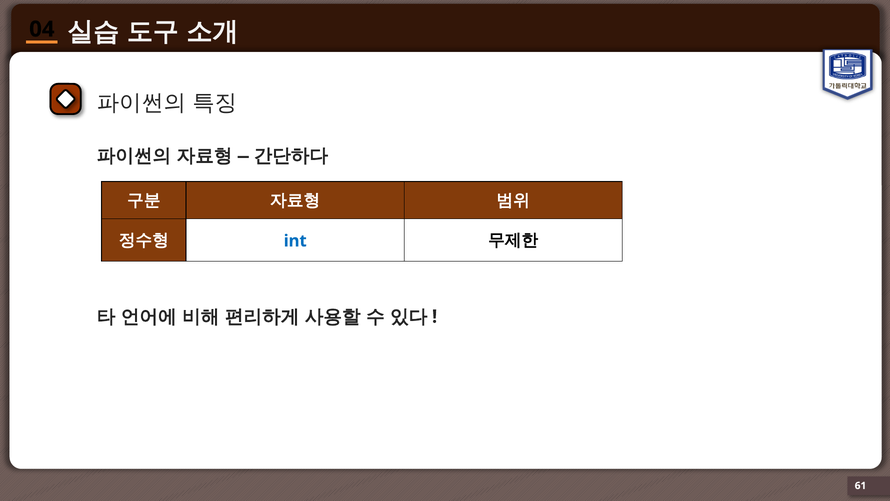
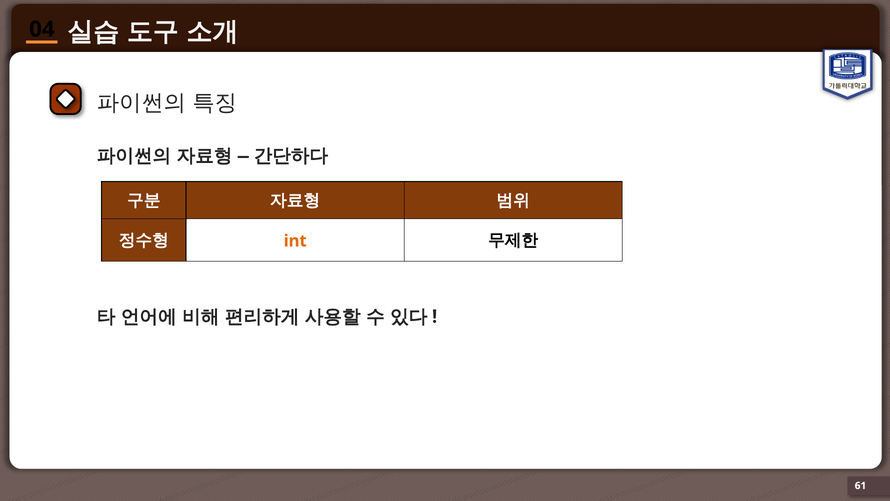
int colour: blue -> orange (295, 241)
